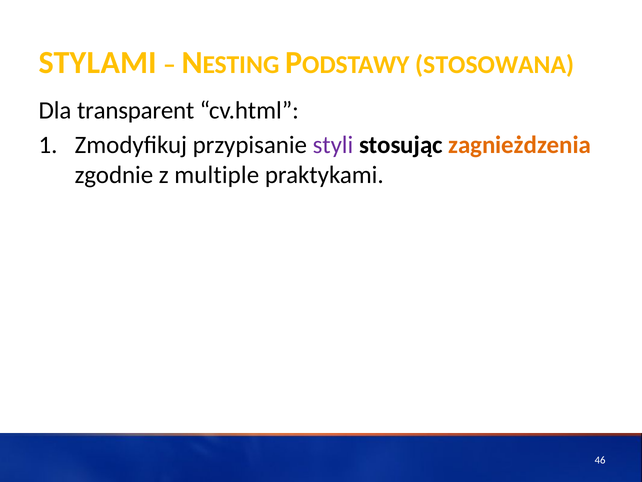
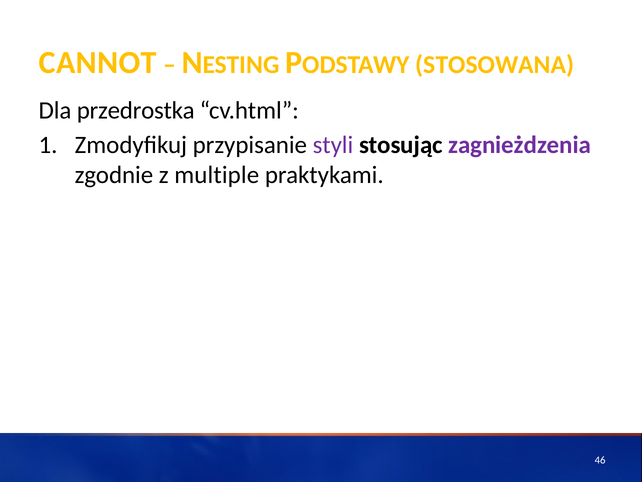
STYLAMI: STYLAMI -> CANNOT (98, 62)
transparent: transparent -> przedrostka (136, 110)
zagnieżdzenia colour: orange -> purple (520, 145)
